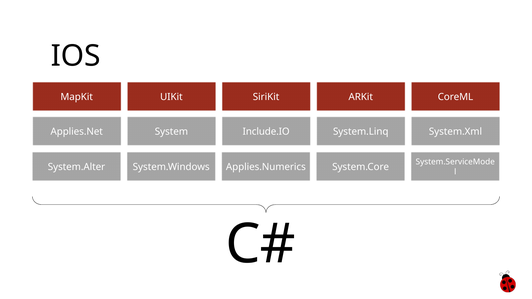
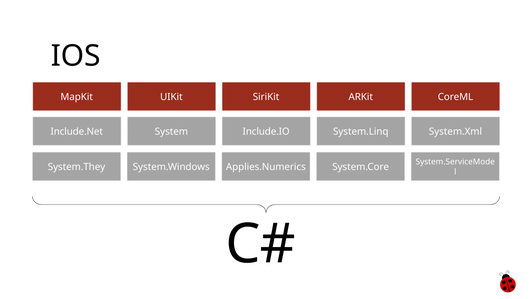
Applies.Net: Applies.Net -> Include.Net (77, 132)
System.Alter: System.Alter -> System.They (77, 167)
